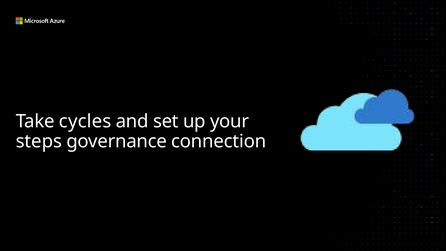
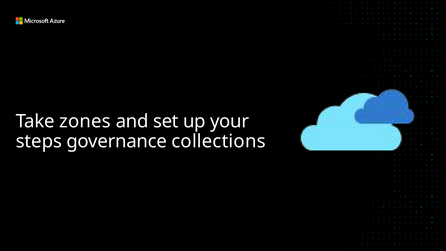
cycles: cycles -> zones (85, 121)
connection: connection -> collections (219, 141)
